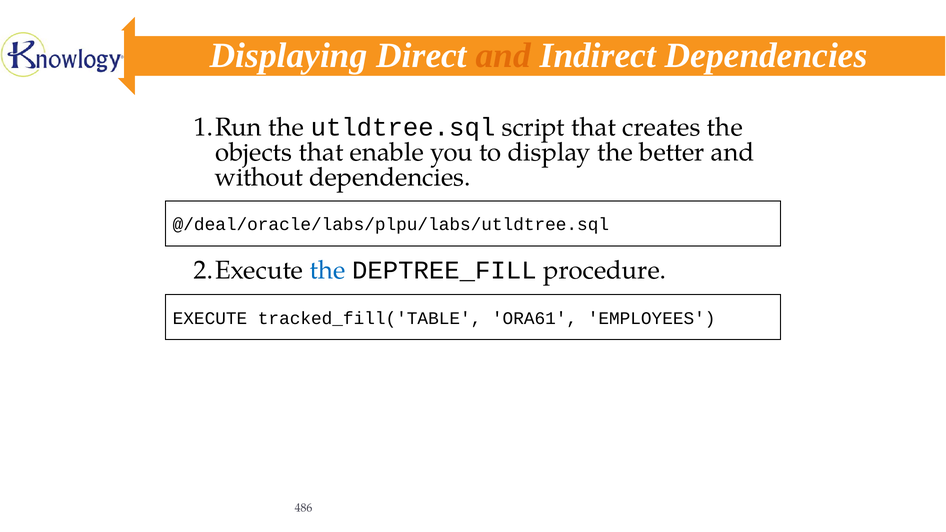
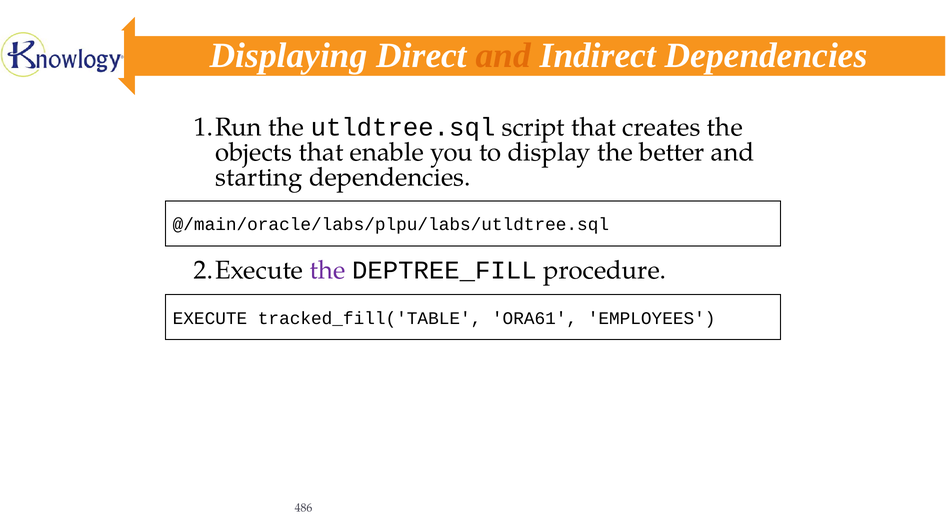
without: without -> starting (259, 177)
@/deal/oracle/labs/plpu/labs/utldtree.sql: @/deal/oracle/labs/plpu/labs/utldtree.sql -> @/main/oracle/labs/plpu/labs/utldtree.sql (391, 225)
the colour: blue -> purple (327, 271)
